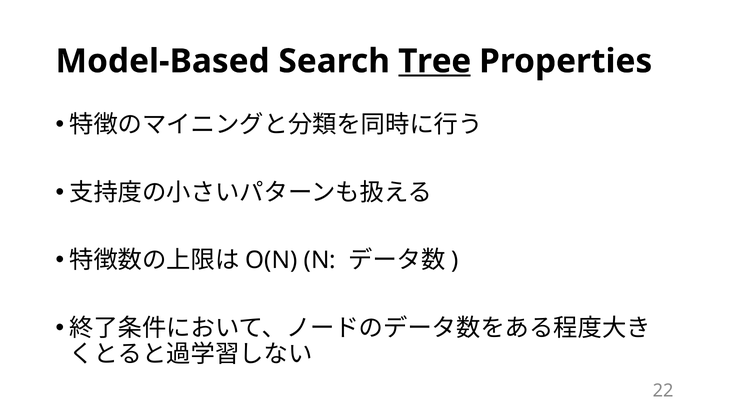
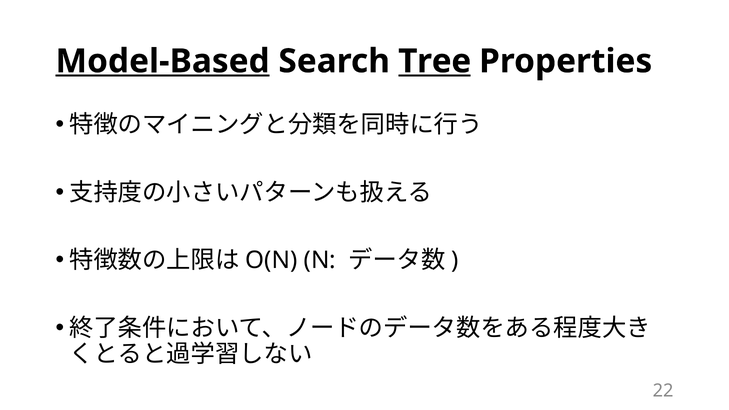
Model-Based underline: none -> present (163, 61)
